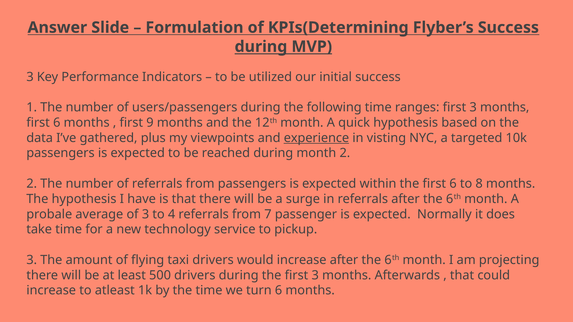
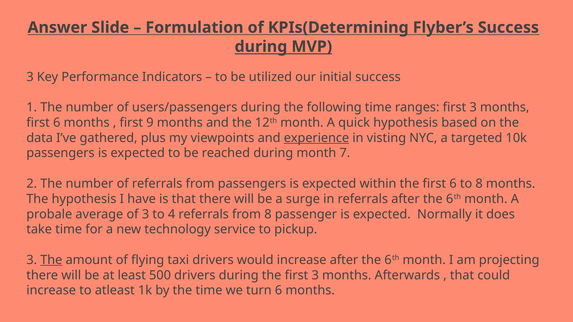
month 2: 2 -> 7 (345, 153)
from 7: 7 -> 8 (268, 214)
The underline: none -> present (51, 260)
